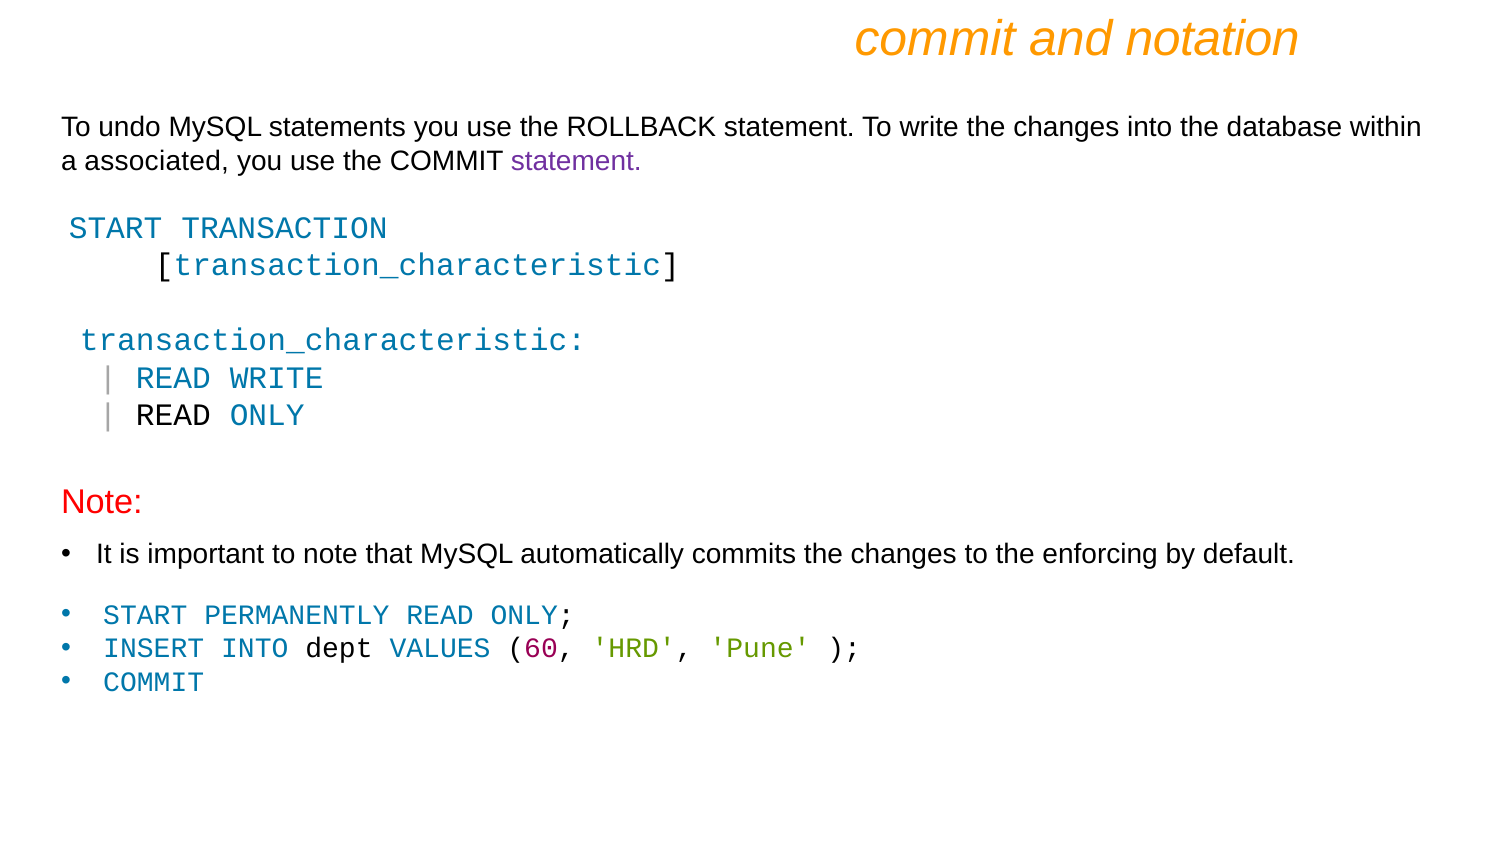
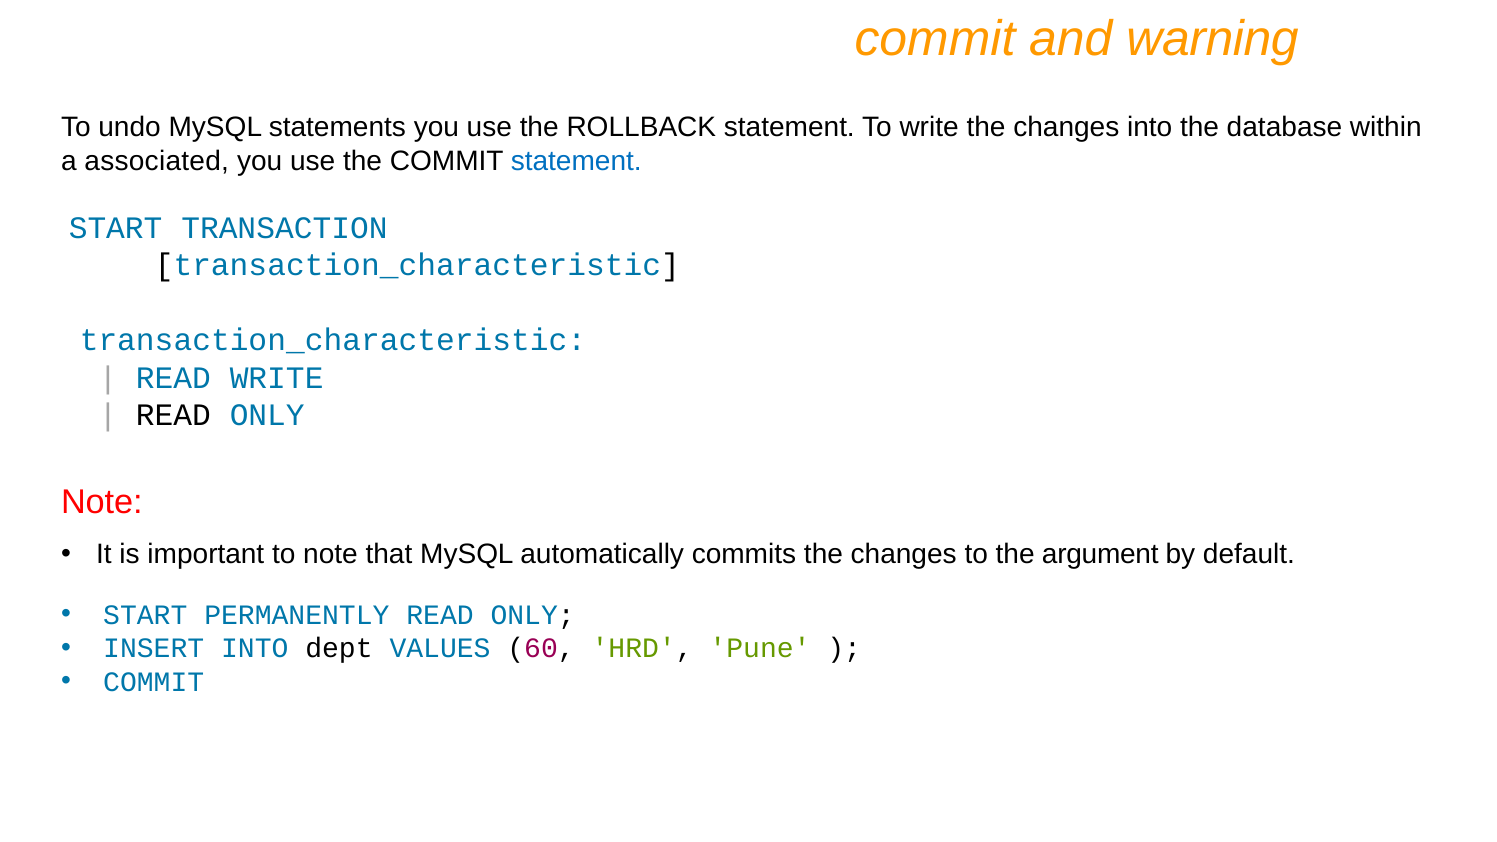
notation: notation -> warning (1213, 39)
statement colour: purple -> blue (576, 161)
enforcing: enforcing -> argument (1100, 554)
